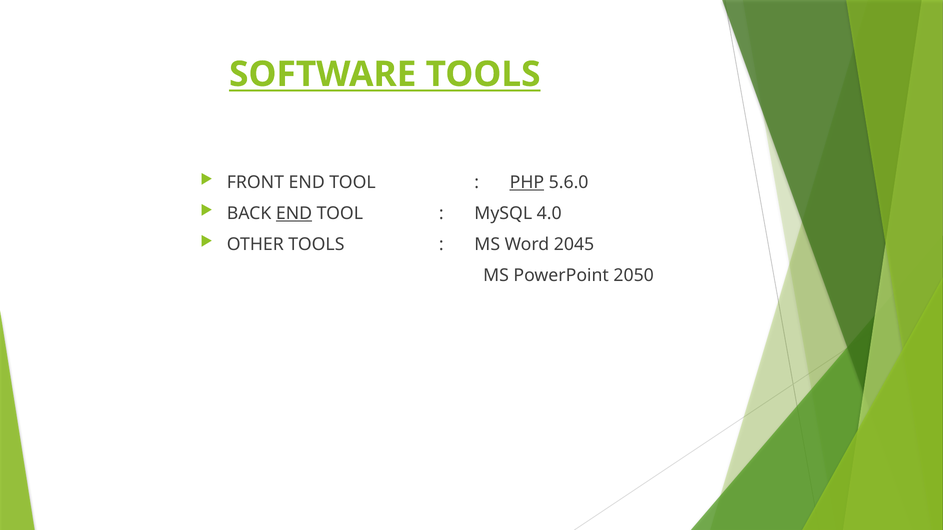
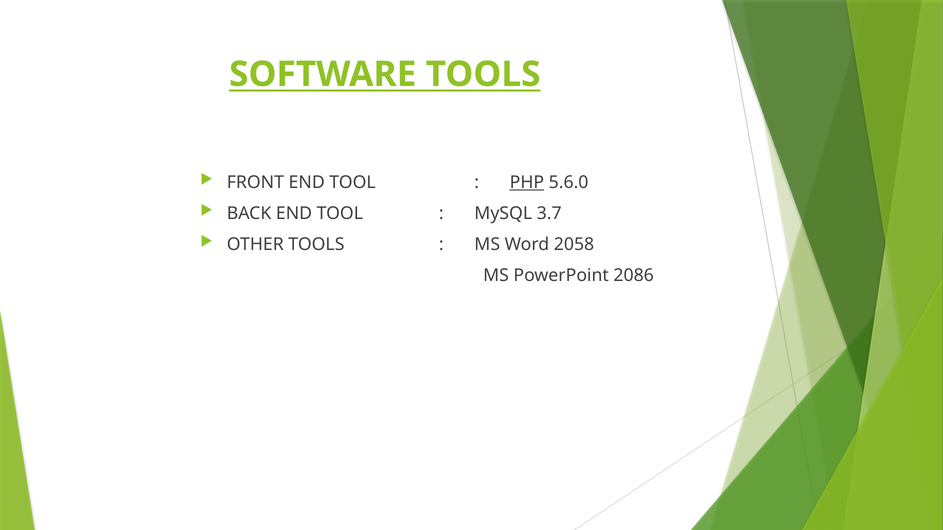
END underline: present -> none (294, 214)
4.0: 4.0 -> 3.7 (549, 214)
2045: 2045 -> 2058 (574, 245)
2050: 2050 -> 2086 (634, 276)
